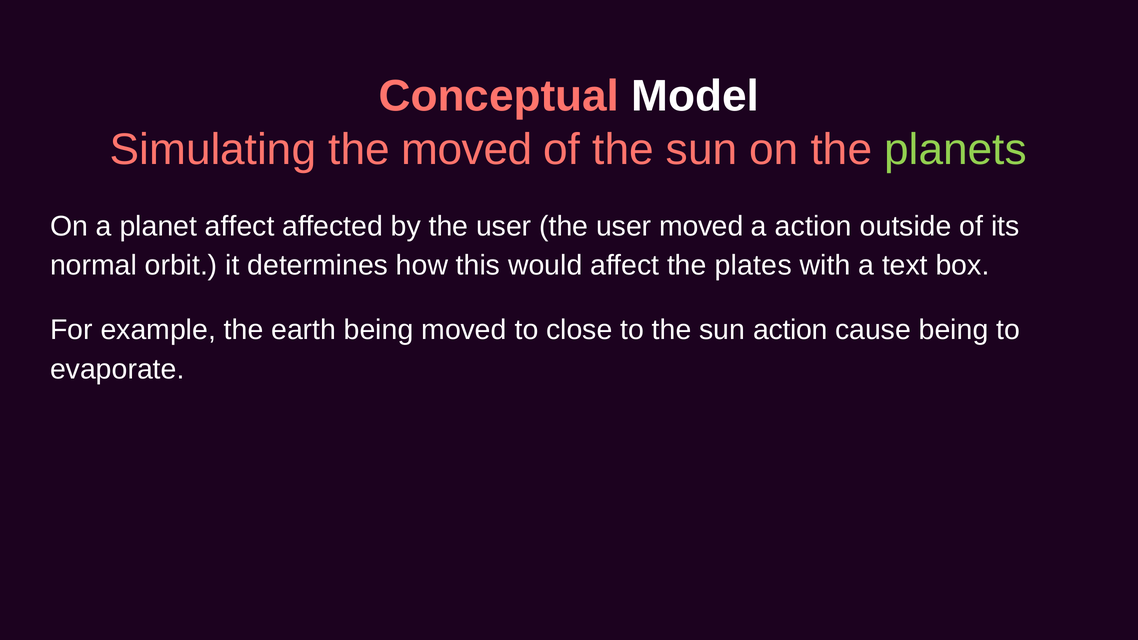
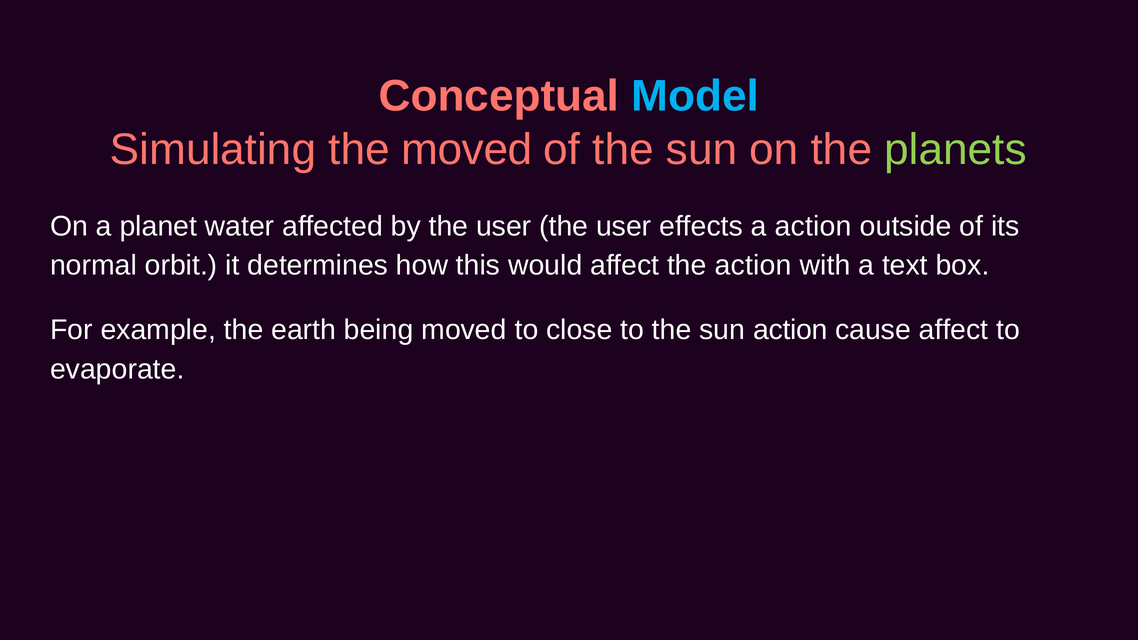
Model colour: white -> light blue (695, 96)
planet affect: affect -> water (240, 226)
user moved: moved -> effects (701, 226)
the plates: plates -> action (753, 266)
cause being: being -> affect (954, 330)
